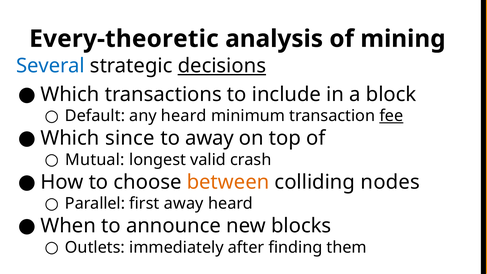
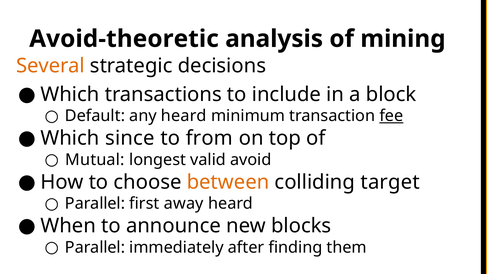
Every-theoretic: Every-theoretic -> Avoid-theoretic (124, 39)
Several colour: blue -> orange (51, 66)
decisions underline: present -> none (222, 66)
to away: away -> from (209, 138)
crash: crash -> avoid (251, 160)
nodes: nodes -> target (390, 182)
Outlets: Outlets -> Parallel (95, 247)
